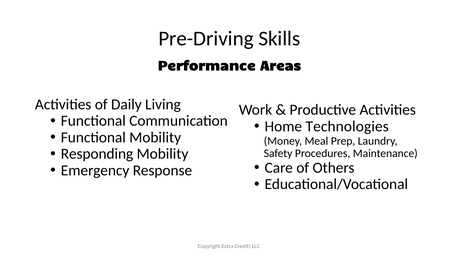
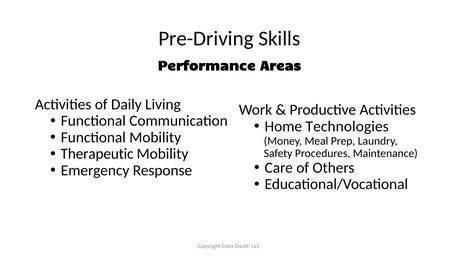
Responding: Responding -> Therapeutic (97, 154)
